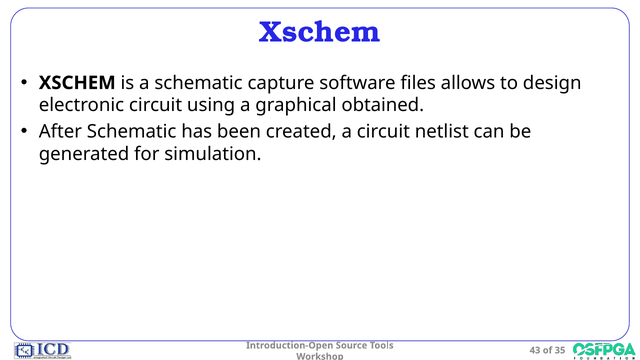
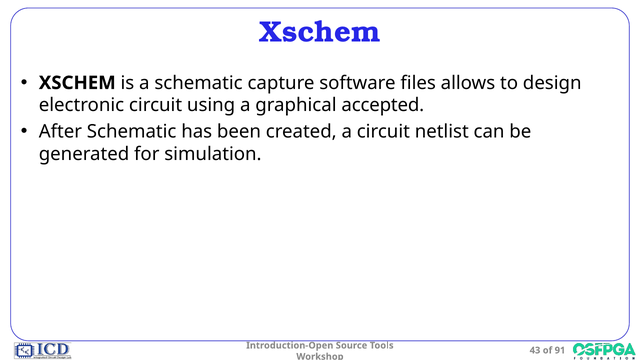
obtained: obtained -> accepted (383, 105)
35: 35 -> 91 (560, 350)
